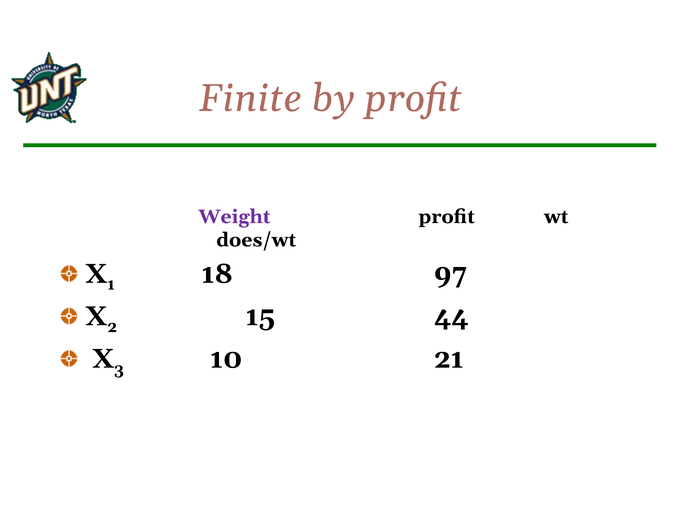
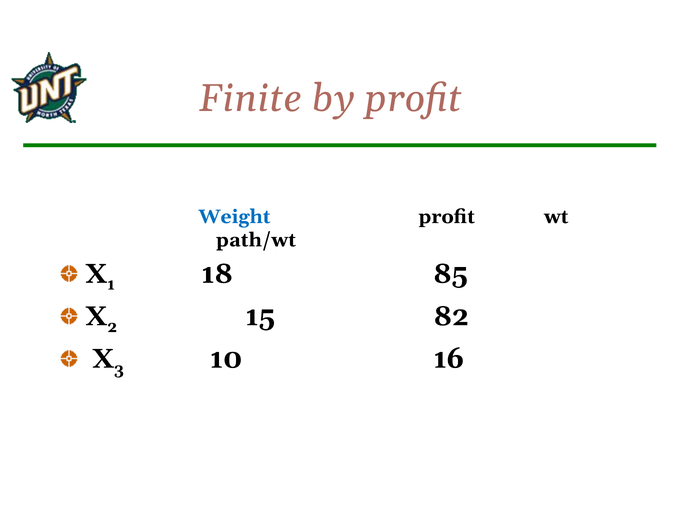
Weight colour: purple -> blue (235, 217)
does/wt: does/wt -> path/wt (256, 240)
97: 97 -> 85 (451, 274)
44: 44 -> 82 (451, 316)
21: 21 -> 16 (449, 359)
